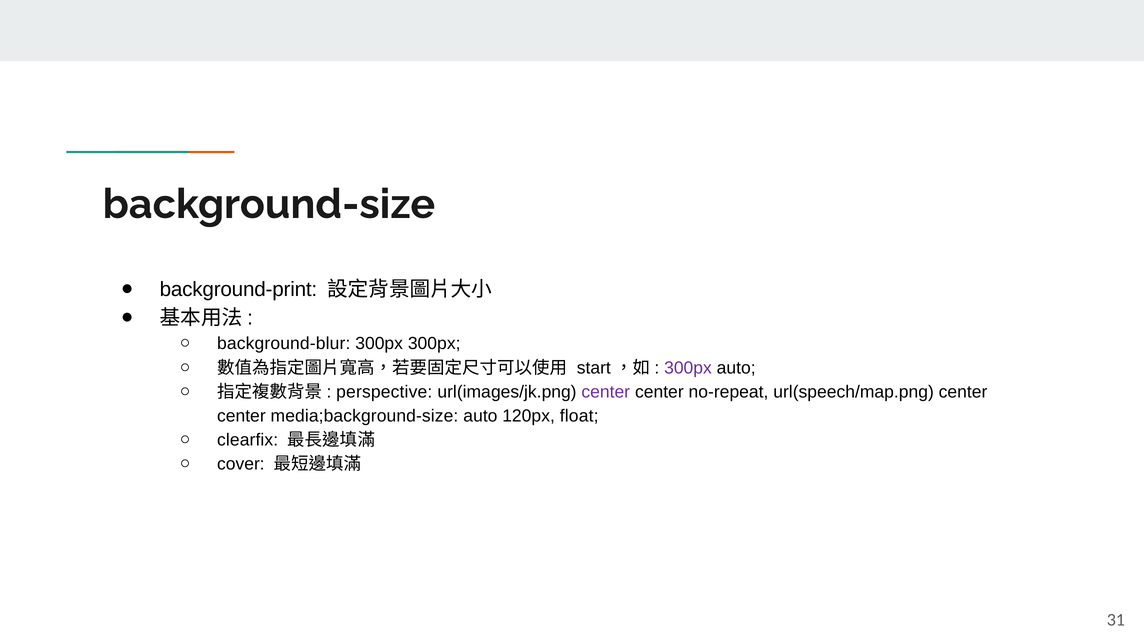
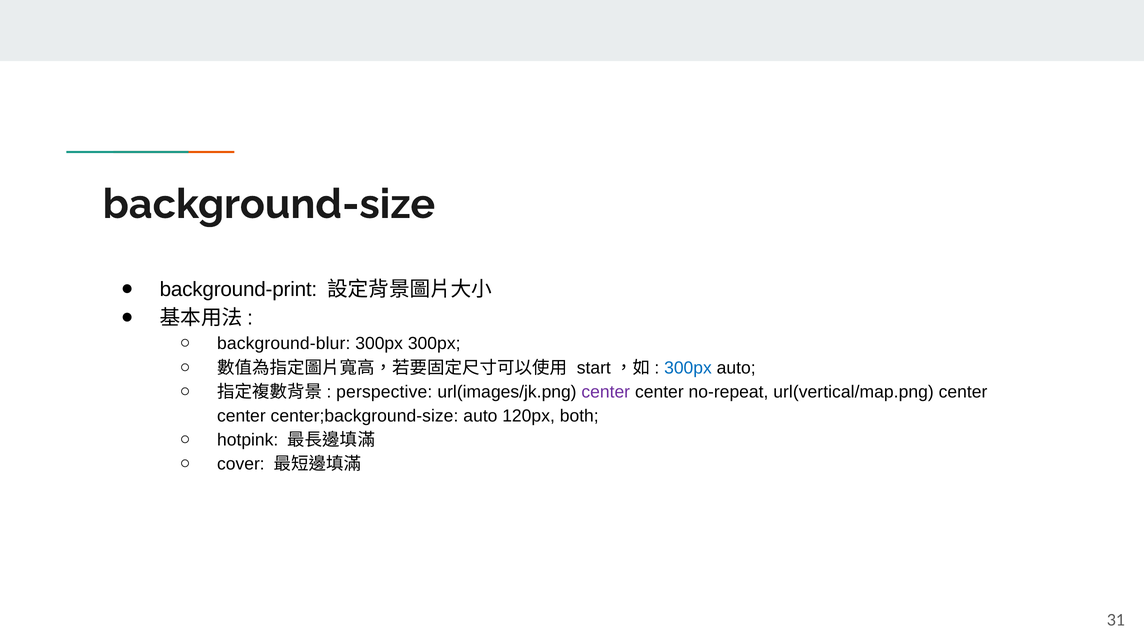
300px colour: purple -> blue (688, 367)
url(speech/map.png: url(speech/map.png -> url(vertical/map.png (854, 392)
media;background-size: media;background-size -> center;background-size (364, 416)
float: float -> both (579, 416)
clearfix: clearfix -> hotpink (248, 440)
